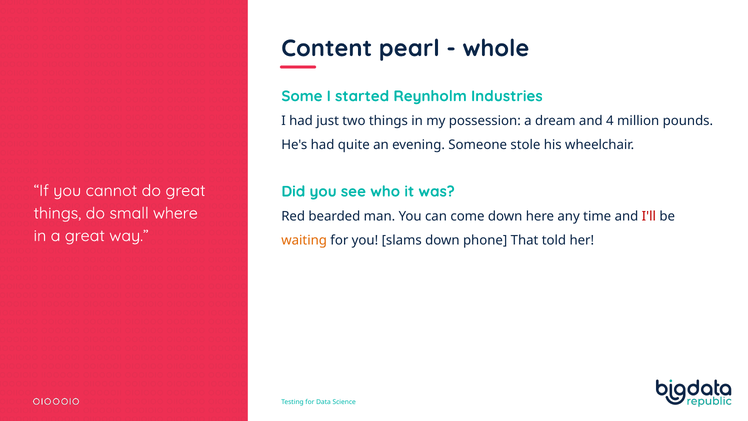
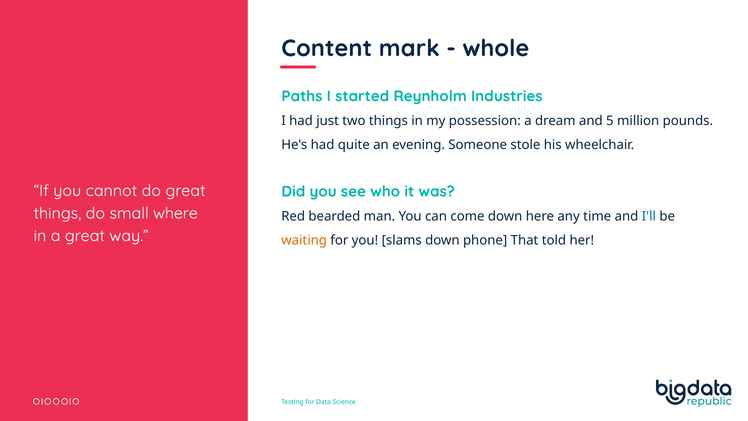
pearl: pearl -> mark (409, 48)
Some: Some -> Paths (302, 96)
4: 4 -> 5 (610, 121)
I'll colour: red -> blue (649, 216)
